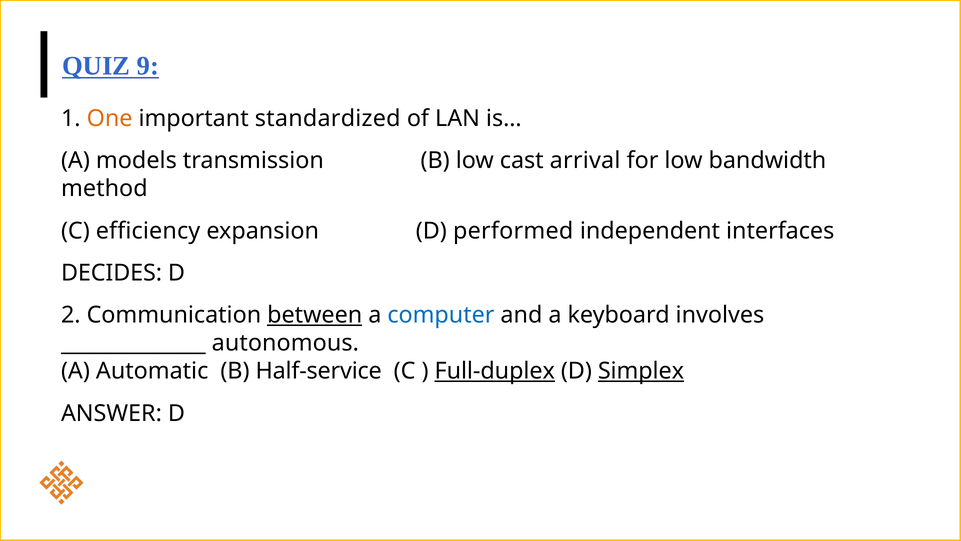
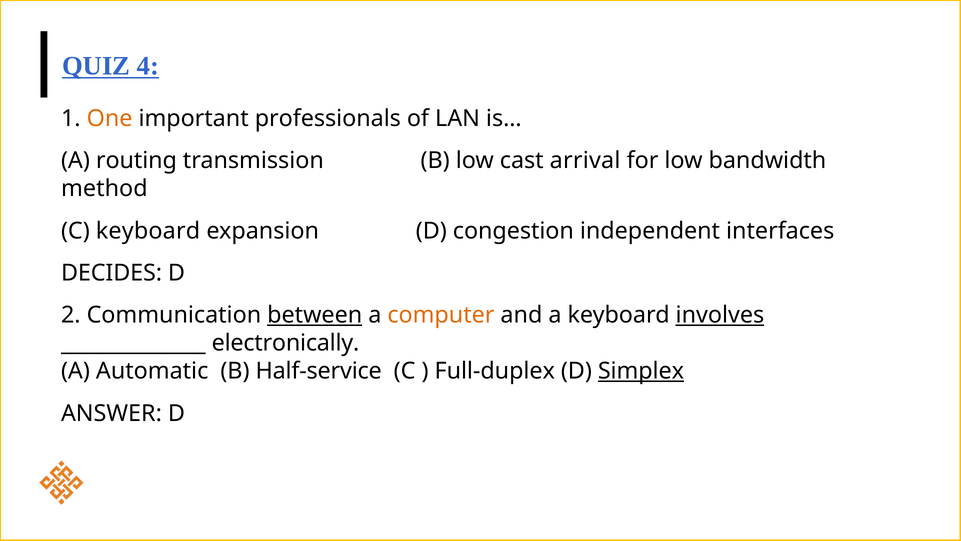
9: 9 -> 4 (148, 66)
standardized: standardized -> professionals (328, 119)
models: models -> routing (136, 161)
C efficiency: efficiency -> keyboard (148, 231)
performed: performed -> congestion (513, 231)
computer colour: blue -> orange (441, 315)
involves underline: none -> present (720, 315)
autonomous: autonomous -> electronically (285, 343)
Full-duplex underline: present -> none (495, 371)
